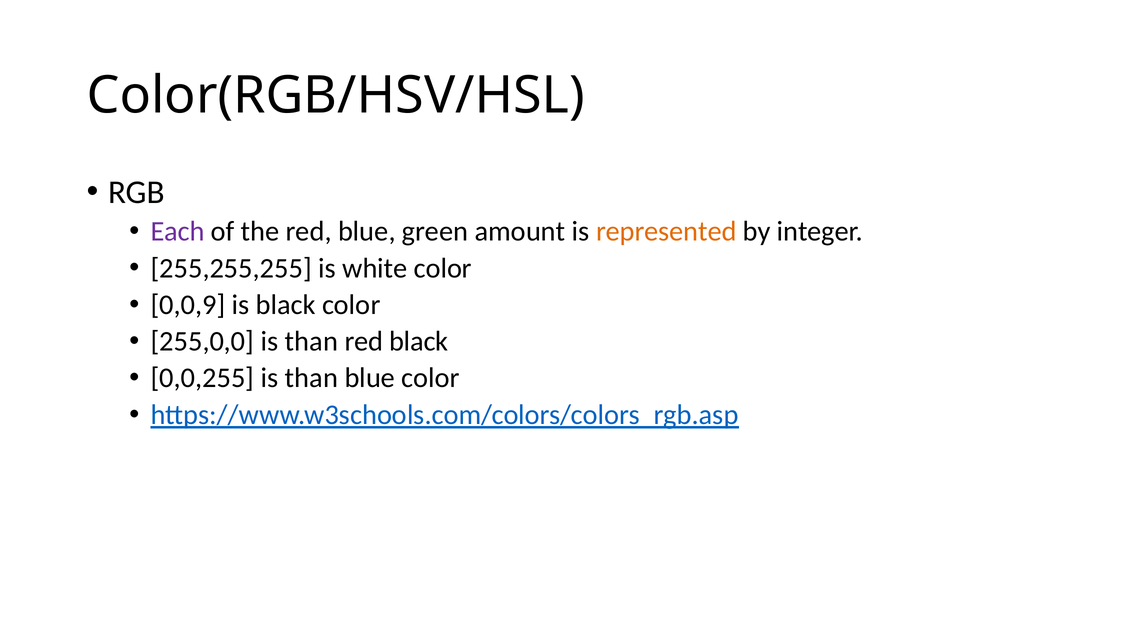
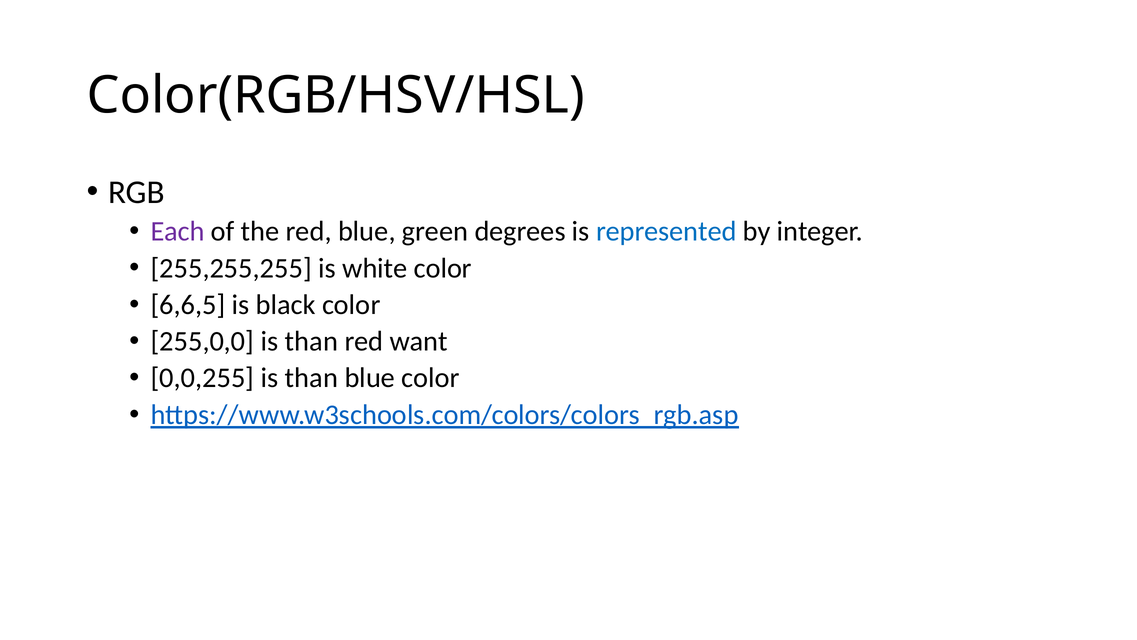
amount: amount -> degrees (520, 231)
represented colour: orange -> blue (666, 231)
0,0,9: 0,0,9 -> 6,6,5 (188, 305)
red black: black -> want (419, 341)
